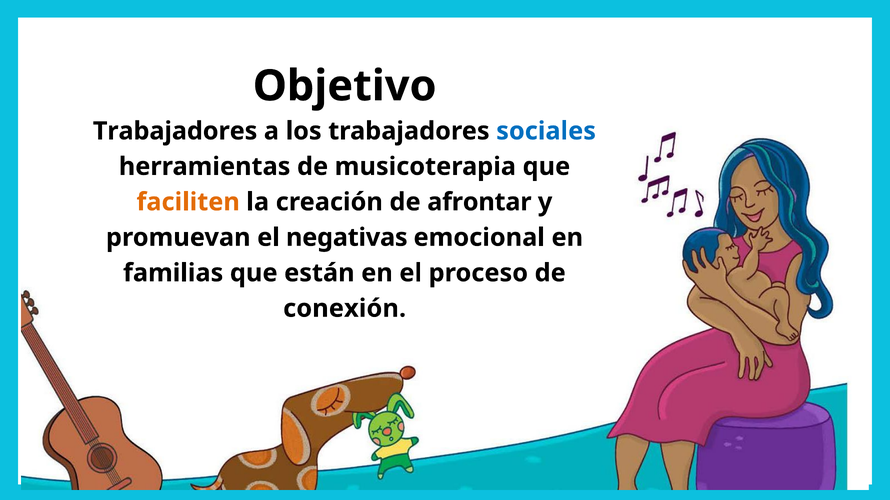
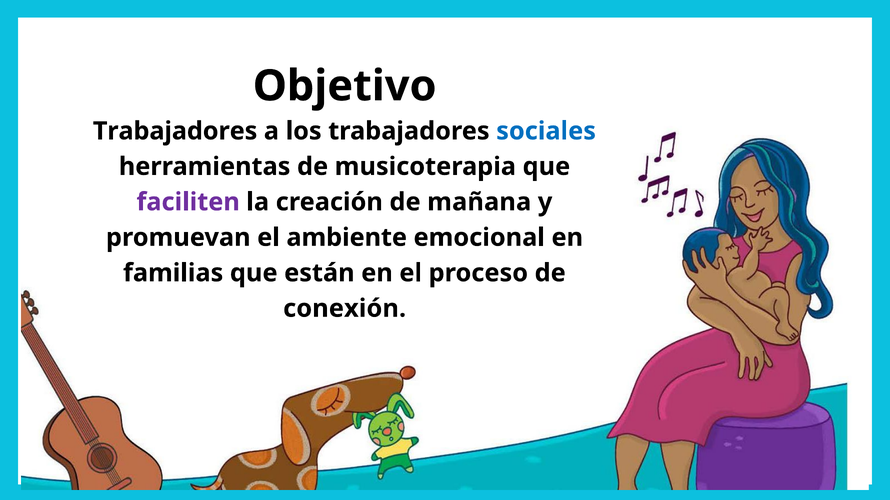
faciliten colour: orange -> purple (188, 202)
afrontar: afrontar -> mañana (479, 202)
negativas: negativas -> ambiente (347, 238)
